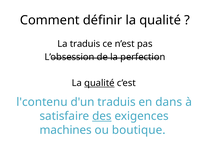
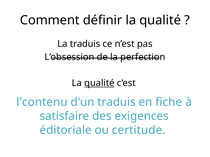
dans: dans -> fiche (169, 102)
des underline: present -> none (102, 116)
machines: machines -> éditoriale (66, 130)
boutique: boutique -> certitude (139, 130)
